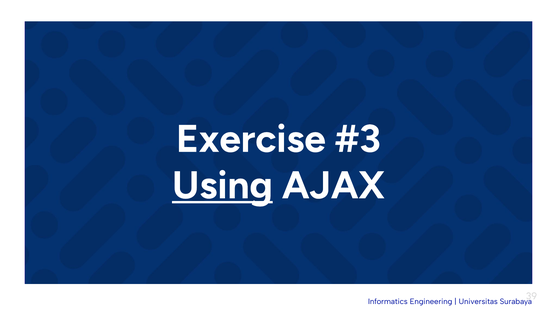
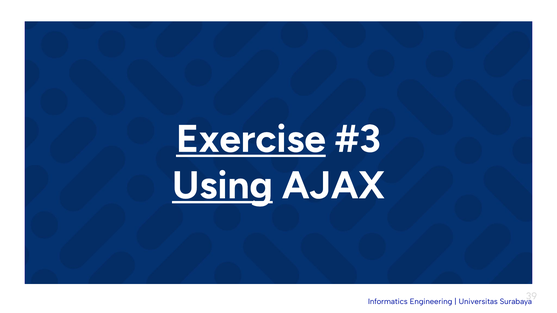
Exercise underline: none -> present (251, 139)
